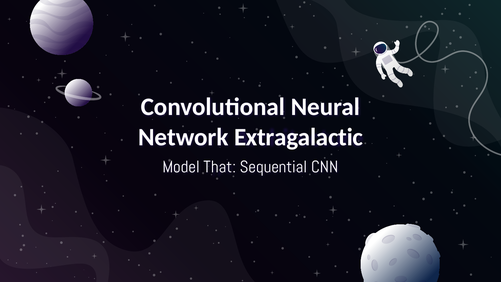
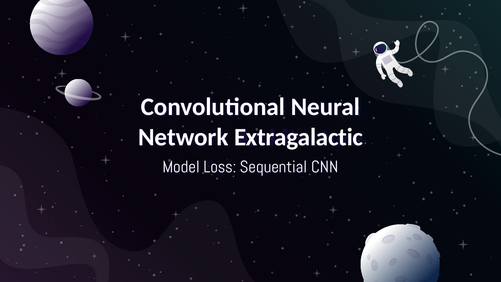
That: That -> Loss (220, 167)
